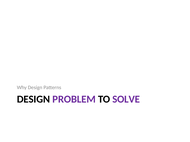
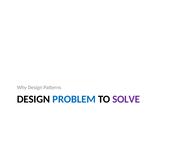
PROBLEM colour: purple -> blue (74, 100)
